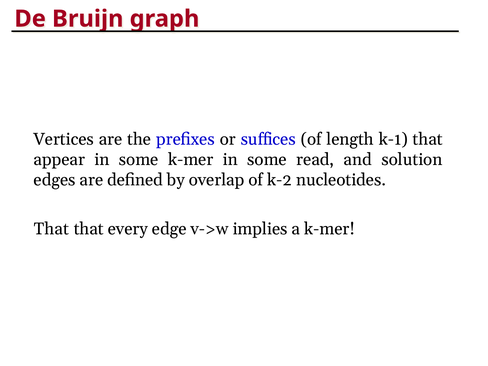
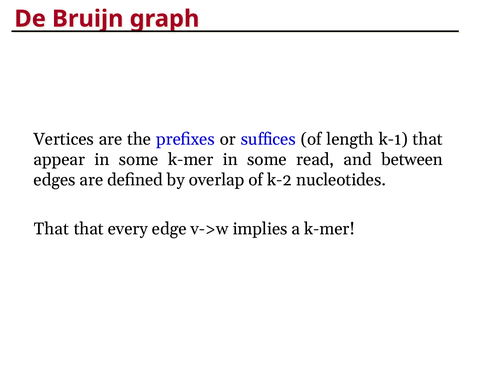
solution: solution -> between (412, 159)
